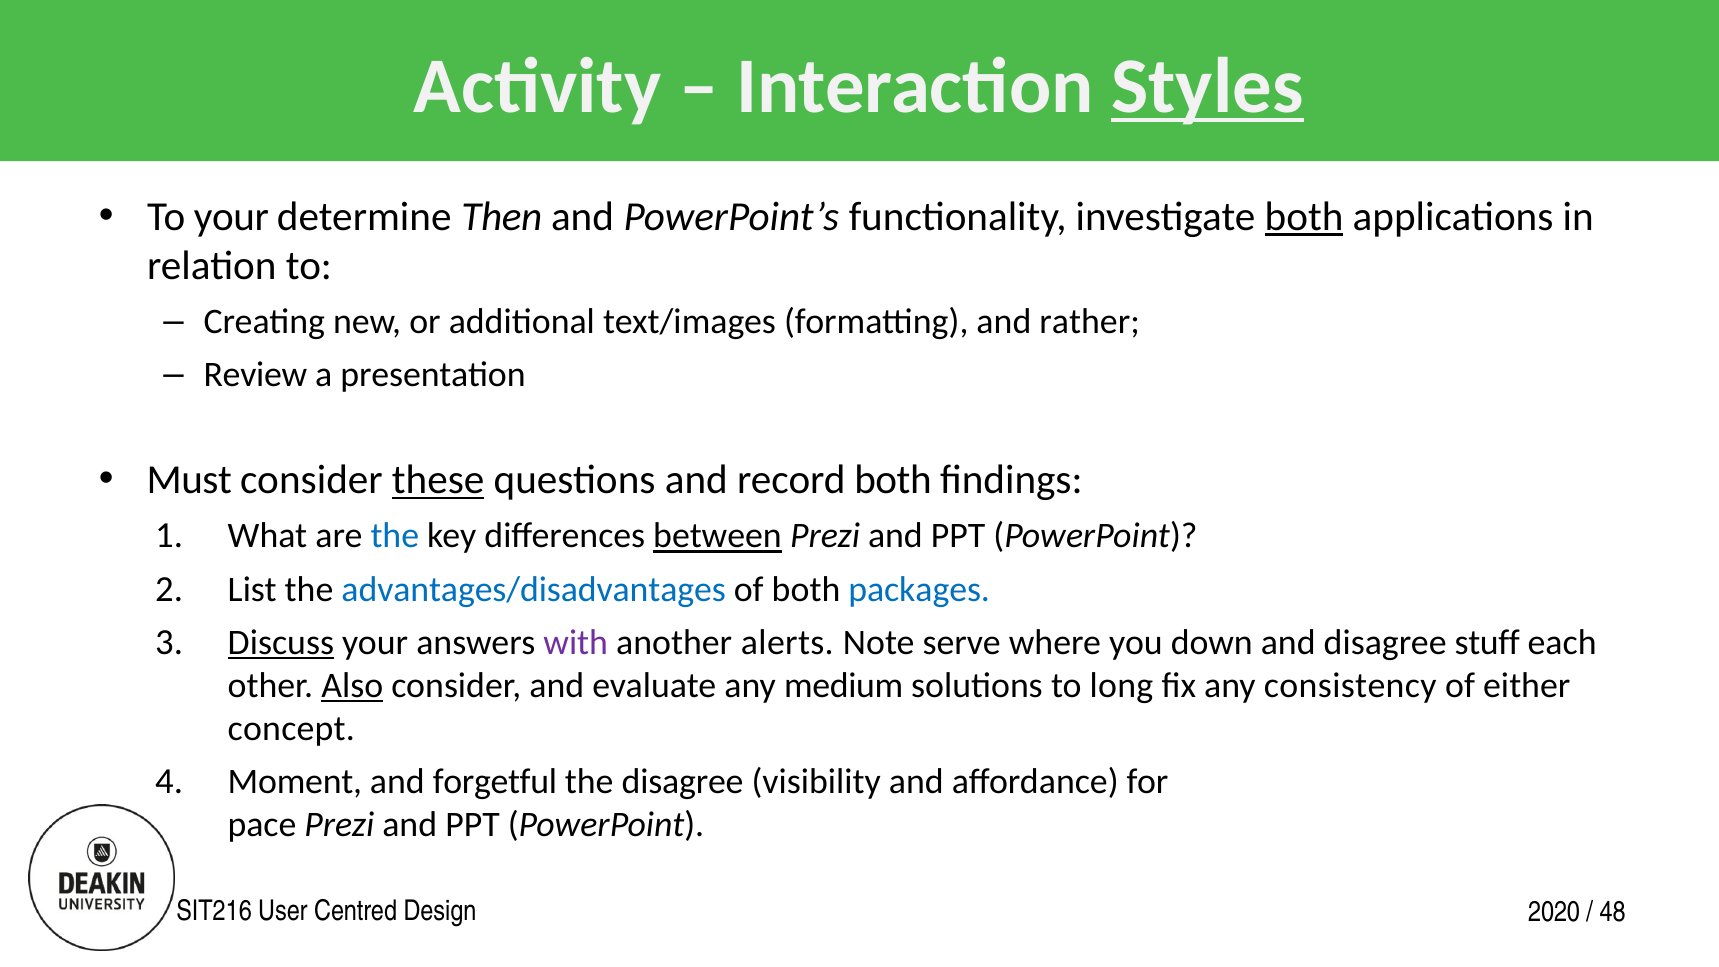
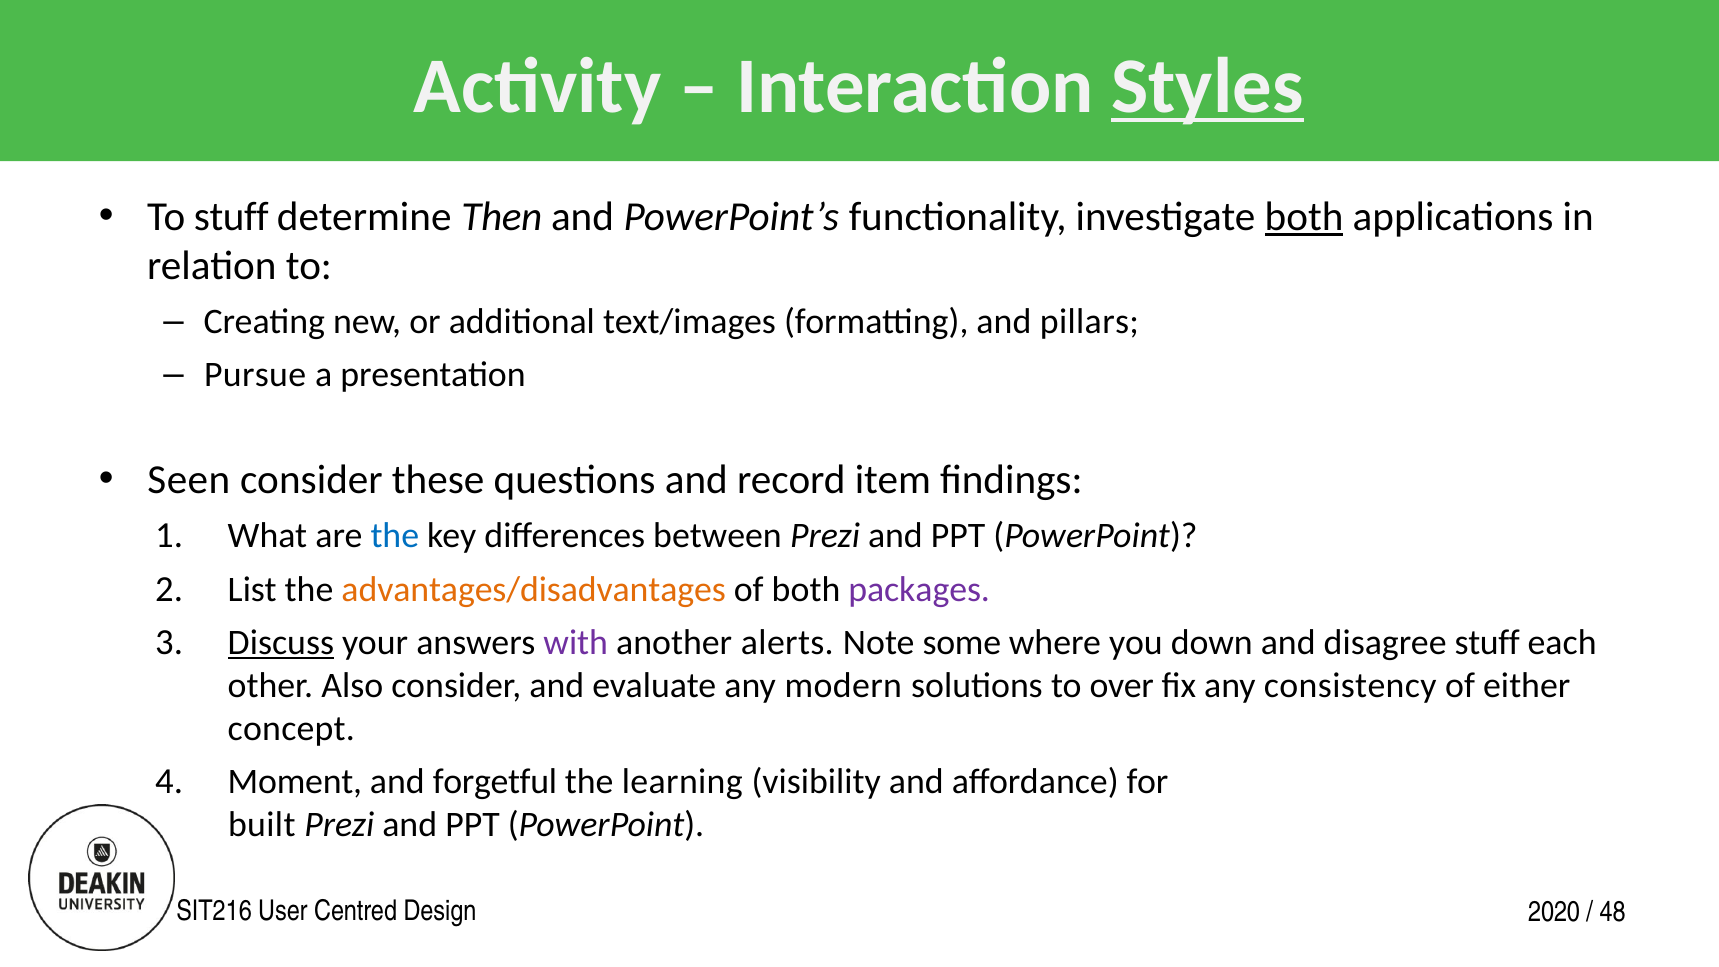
To your: your -> stuff (231, 217)
rather: rather -> pillars (1089, 322)
Review: Review -> Pursue (255, 375)
Must: Must -> Seen (189, 480)
these underline: present -> none (438, 480)
record both: both -> item (893, 480)
between underline: present -> none (717, 536)
advantages/disadvantages colour: blue -> orange (534, 589)
packages colour: blue -> purple (919, 589)
serve: serve -> some (962, 642)
Also underline: present -> none (352, 685)
medium: medium -> modern (843, 685)
long: long -> over (1122, 685)
the disagree: disagree -> learning (682, 781)
pace: pace -> built (262, 824)
